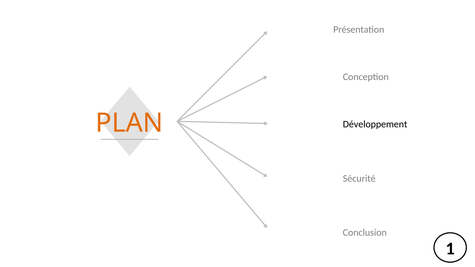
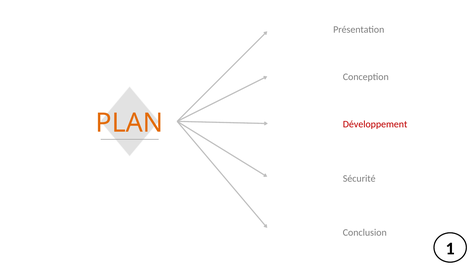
Développement colour: black -> red (375, 124)
